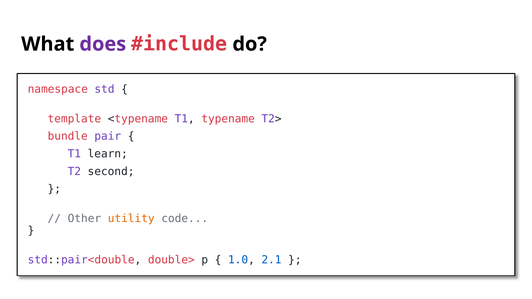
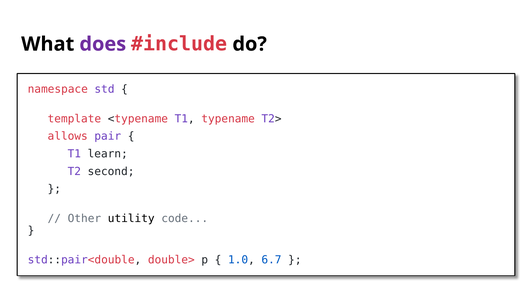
bundle: bundle -> allows (68, 136)
utility colour: orange -> black (131, 219)
2.1: 2.1 -> 6.7 (271, 260)
